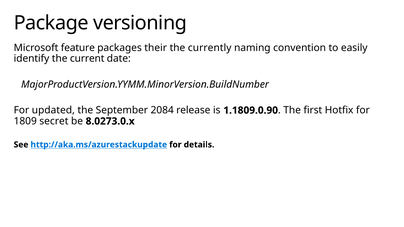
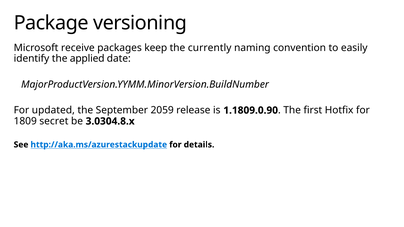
feature: feature -> receive (78, 48)
their: their -> keep (156, 48)
current: current -> applied (87, 59)
2084: 2084 -> 2059 (162, 110)
8.0273.0.x: 8.0273.0.x -> 3.0304.8.x (110, 121)
